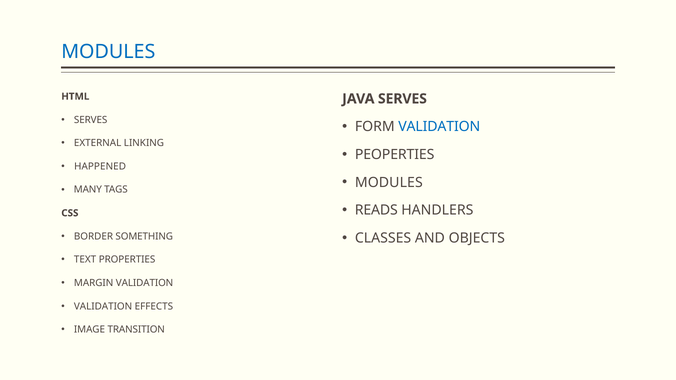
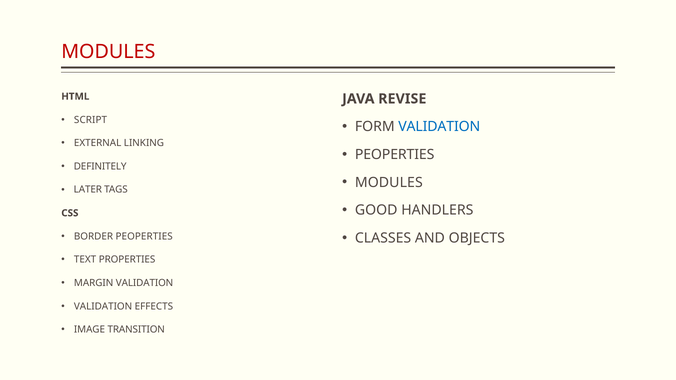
MODULES colour: blue -> red (108, 52)
JAVA SERVES: SERVES -> REVISE (402, 99)
SERVES: SERVES -> SCRIPT (91, 120)
HAPPENED: HAPPENED -> DEFINITELY (100, 167)
MANY: MANY -> LATER (88, 190)
READS: READS -> GOOD (376, 210)
BORDER SOMETHING: SOMETHING -> PEOPERTIES (144, 237)
